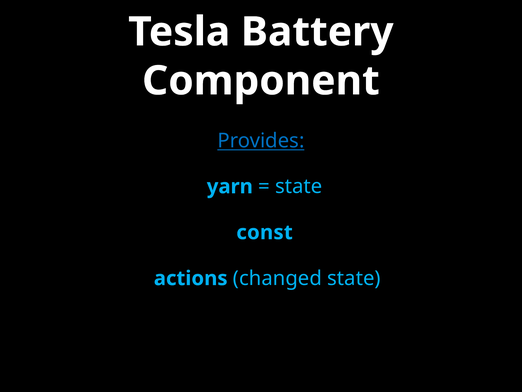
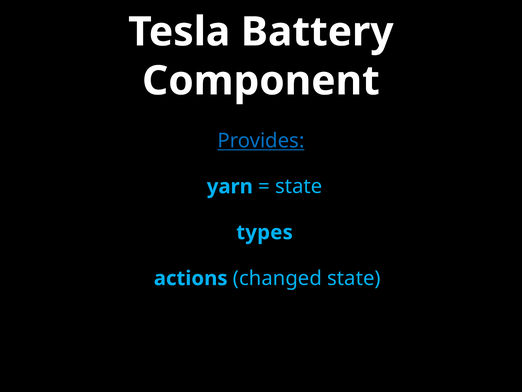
const: const -> types (265, 232)
